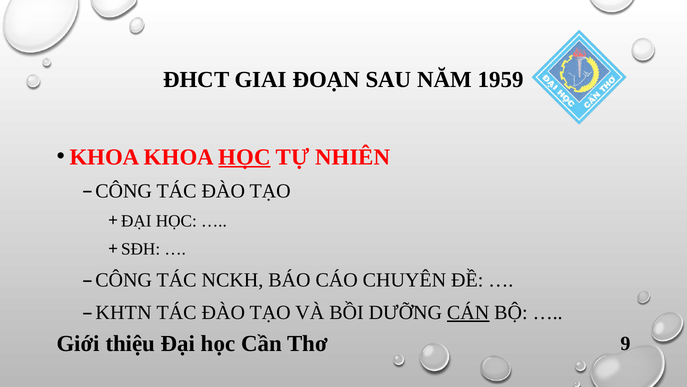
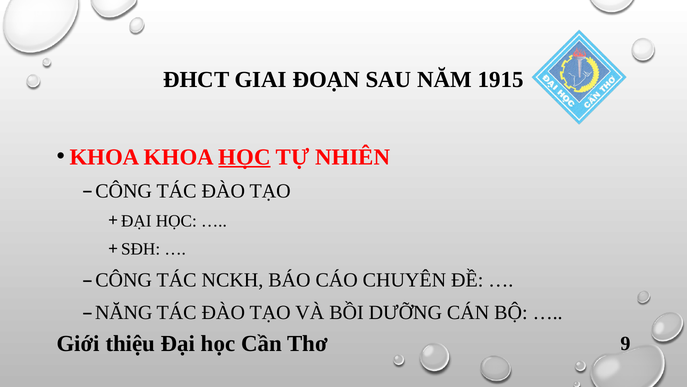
1959: 1959 -> 1915 (501, 80)
KHTN: KHTN -> NĂNG (124, 312)
CÁN underline: present -> none (468, 312)
